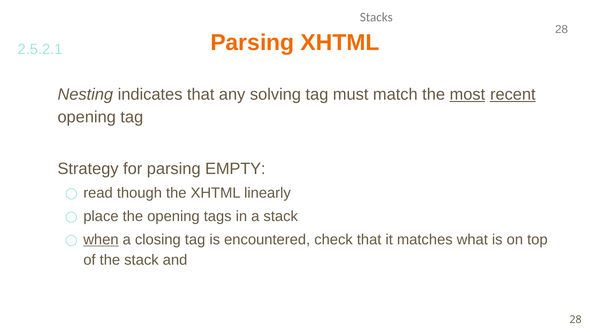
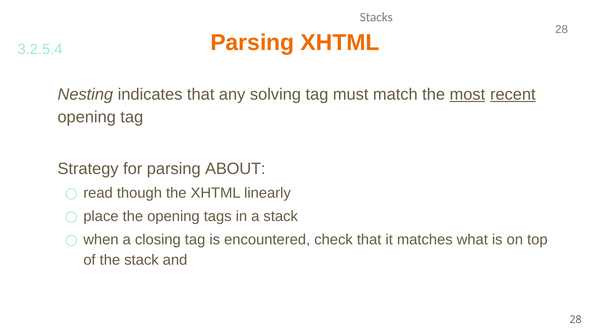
2.5.2.1: 2.5.2.1 -> 3.2.5.4 (40, 49)
EMPTY: EMPTY -> ABOUT (235, 169)
when underline: present -> none (101, 240)
